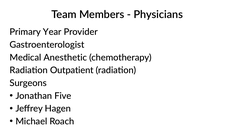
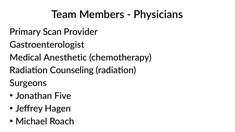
Year: Year -> Scan (52, 32)
Outpatient: Outpatient -> Counseling (72, 70)
